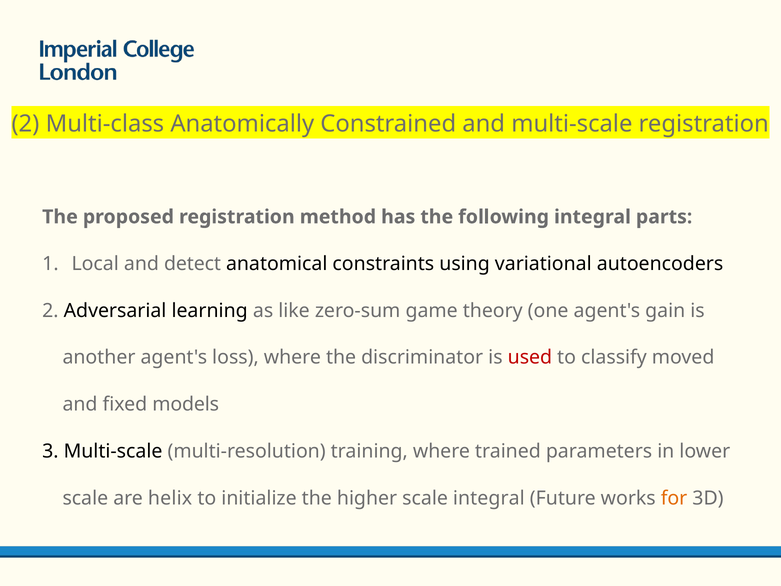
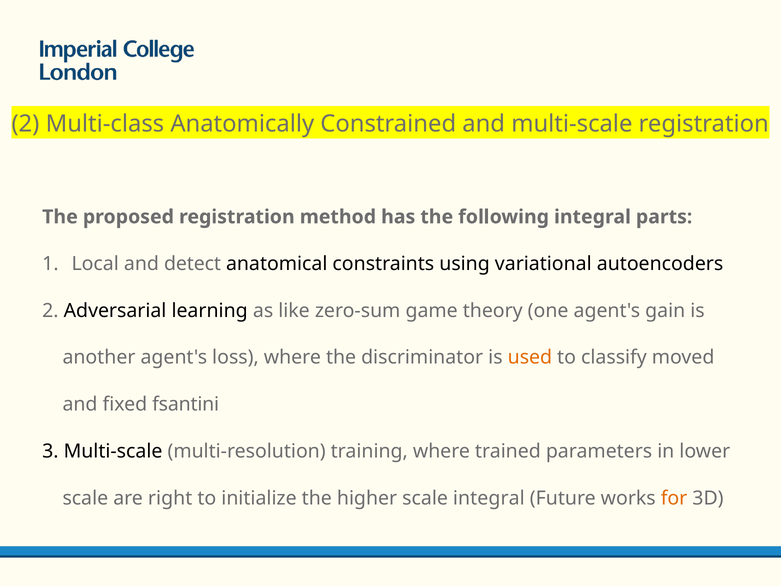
used colour: red -> orange (530, 357)
models: models -> fsantini (186, 404)
helix: helix -> right (170, 498)
